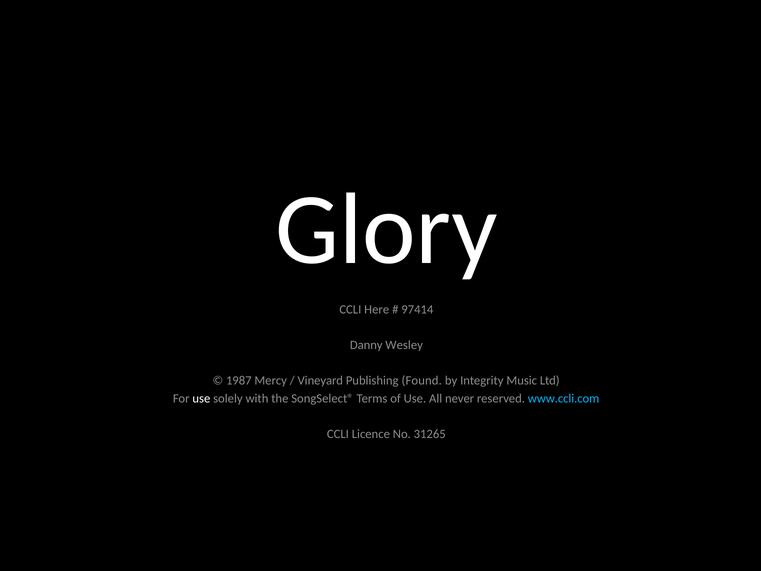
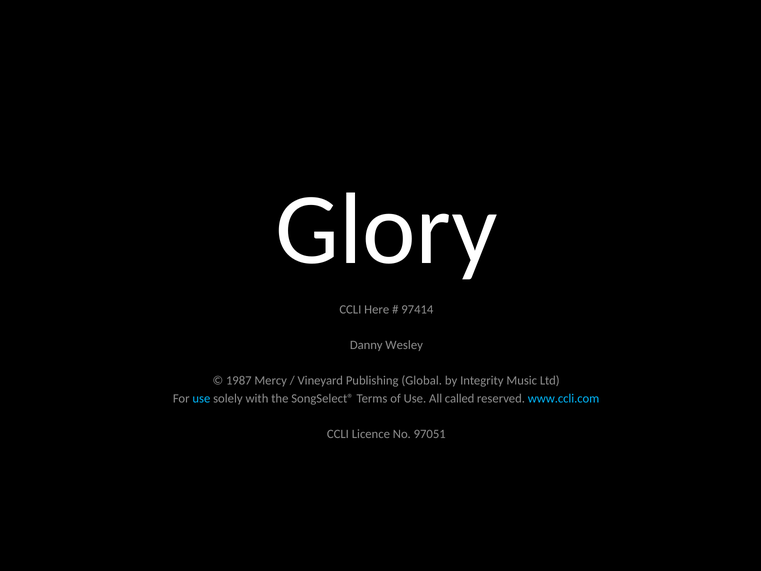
Found: Found -> Global (422, 381)
use colour: white -> light blue (201, 398)
never: never -> called (460, 398)
31265: 31265 -> 97051 (430, 434)
